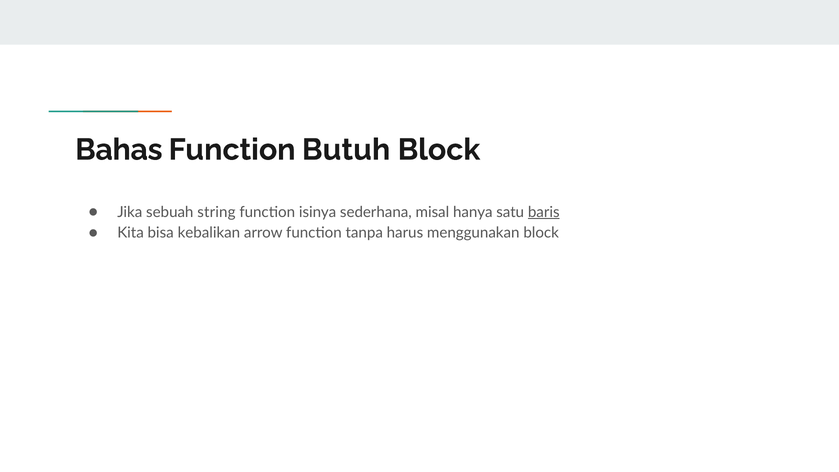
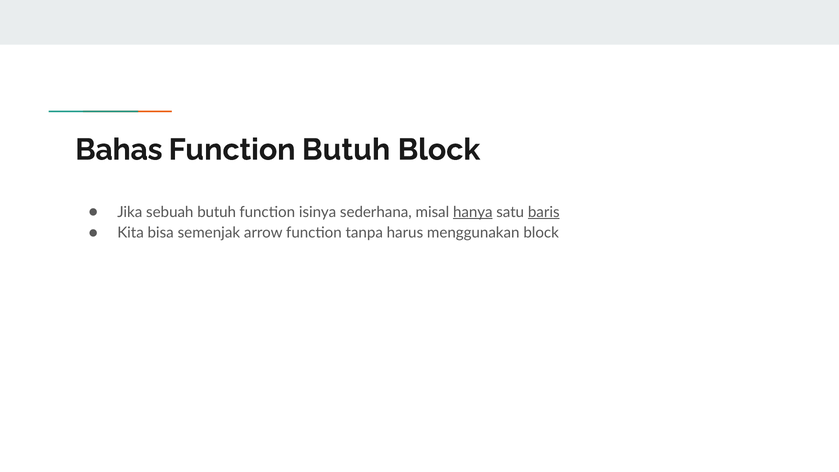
sebuah string: string -> butuh (217, 212)
hanya underline: none -> present (473, 212)
kebalikan: kebalikan -> semenjak (209, 233)
